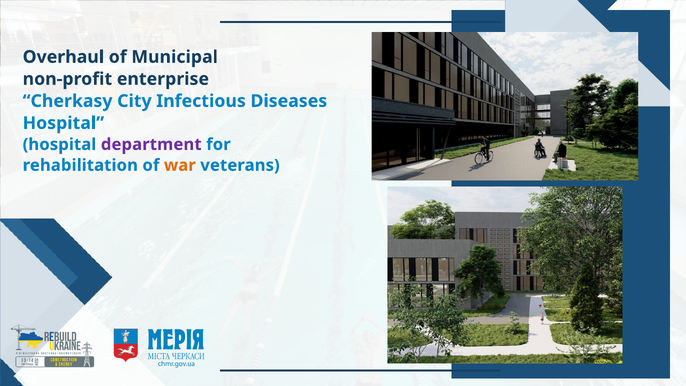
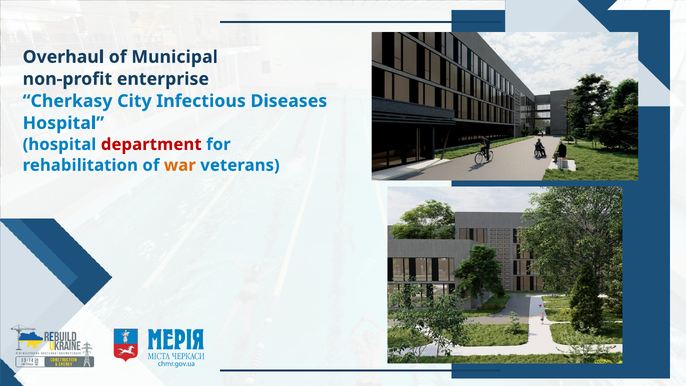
department colour: purple -> red (151, 144)
